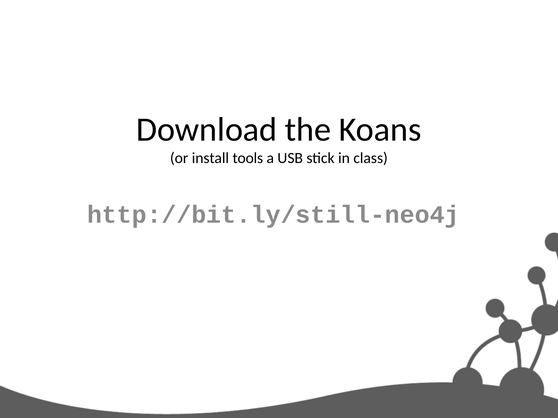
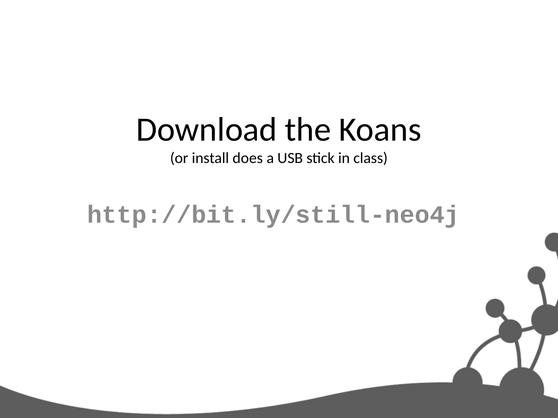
tools: tools -> does (248, 158)
